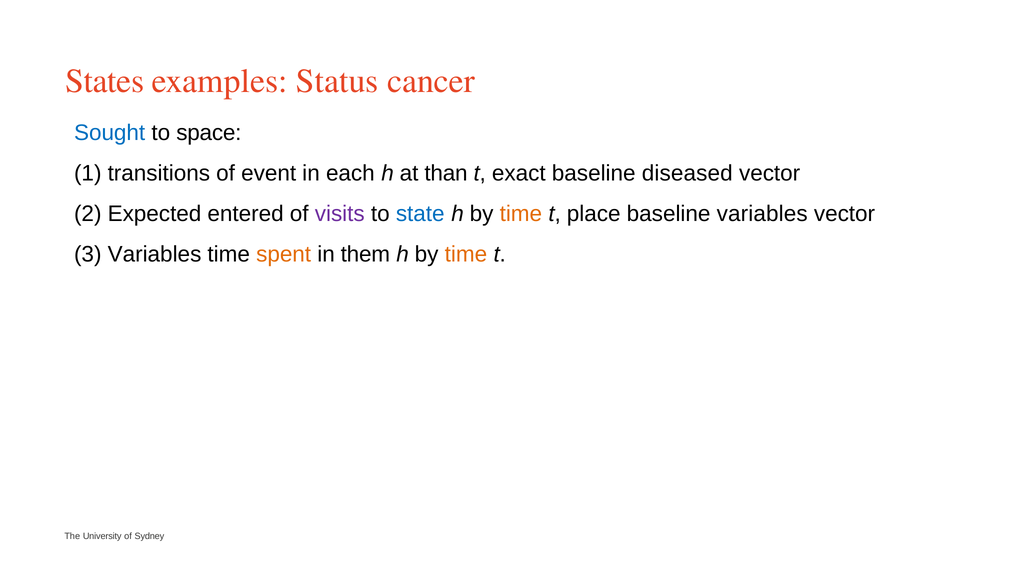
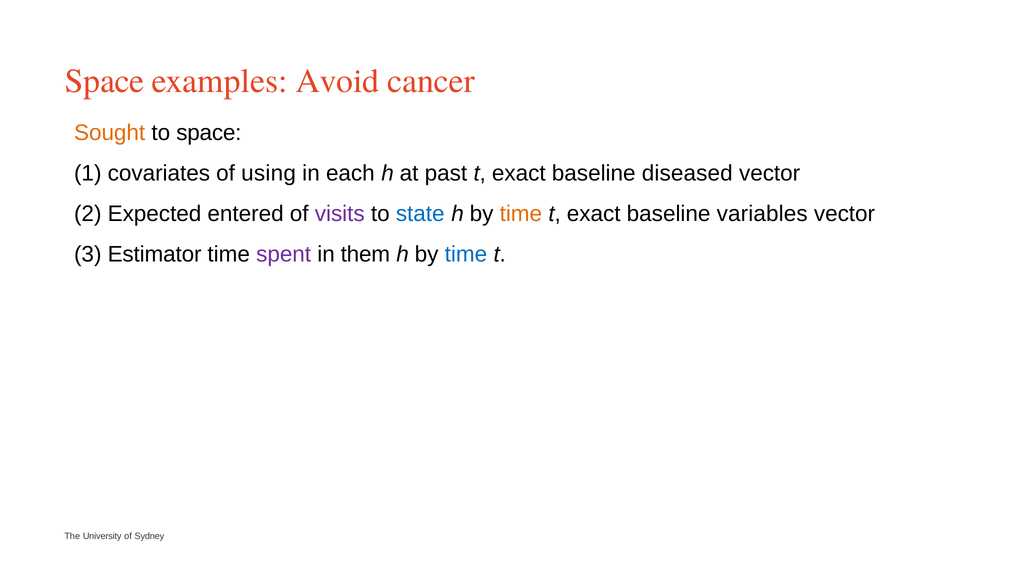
States: States -> Space (105, 81)
Status: Status -> Avoid (337, 81)
Sought colour: blue -> orange (110, 133)
transitions: transitions -> covariates (159, 173)
event: event -> using (269, 173)
than: than -> past (446, 173)
place: place -> exact (594, 214)
3 Variables: Variables -> Estimator (155, 254)
spent colour: orange -> purple (284, 254)
time colour: orange -> blue (466, 254)
